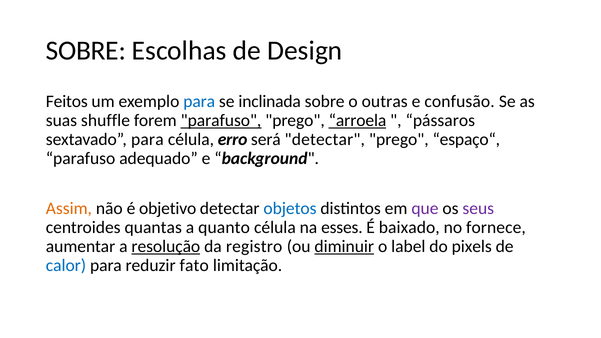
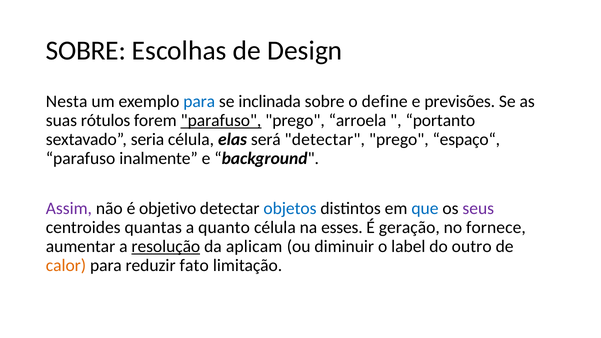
Feitos: Feitos -> Nesta (67, 102)
outras: outras -> define (385, 102)
confusão: confusão -> previsões (460, 102)
shuffle: shuffle -> rótulos (106, 120)
arroela underline: present -> none (358, 120)
pássaros: pássaros -> portanto (440, 120)
sextavado para: para -> seria (148, 139)
erro: erro -> elas (233, 139)
adequado: adequado -> inalmente (159, 158)
Assim colour: orange -> purple (69, 209)
que colour: purple -> blue (425, 209)
baixado: baixado -> geração (409, 227)
registro: registro -> aplicam (254, 246)
diminuir underline: present -> none (344, 246)
pixels: pixels -> outro (472, 246)
calor colour: blue -> orange (66, 265)
